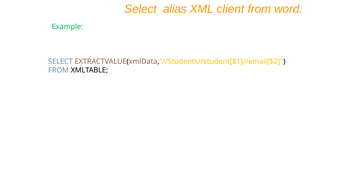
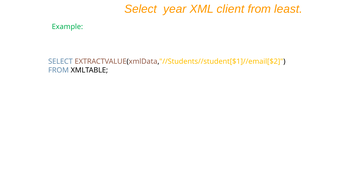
alias: alias -> year (175, 9)
word: word -> least (288, 9)
